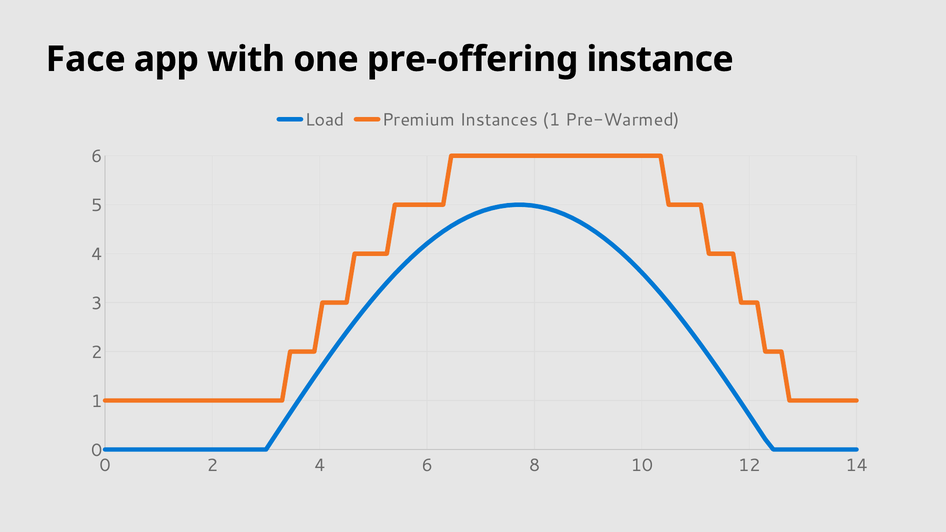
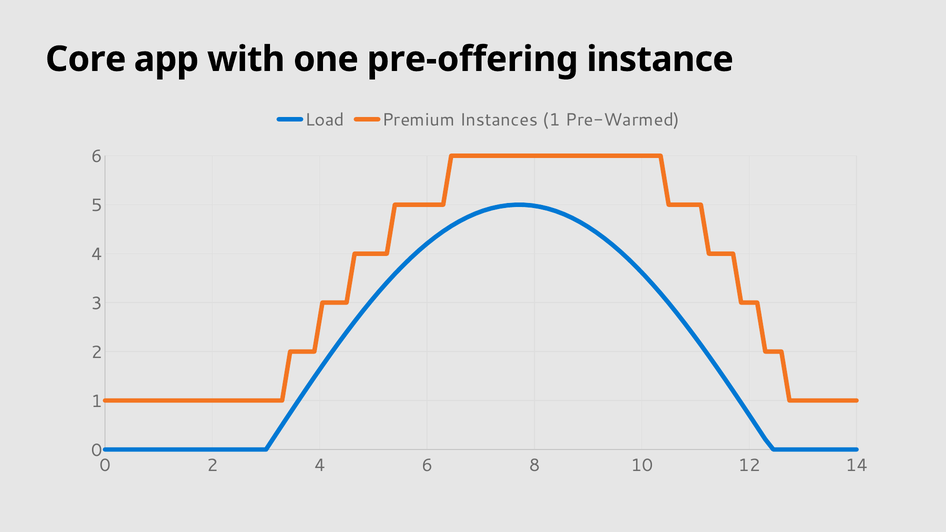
Face: Face -> Core (86, 59)
